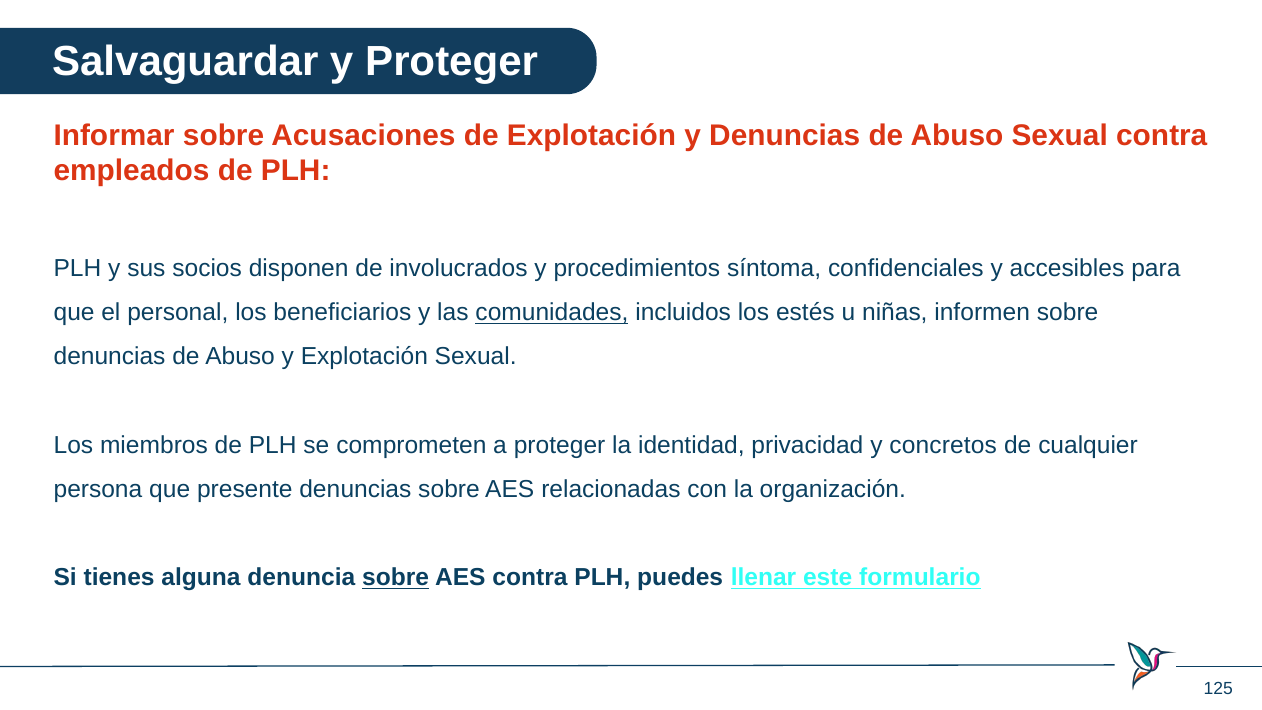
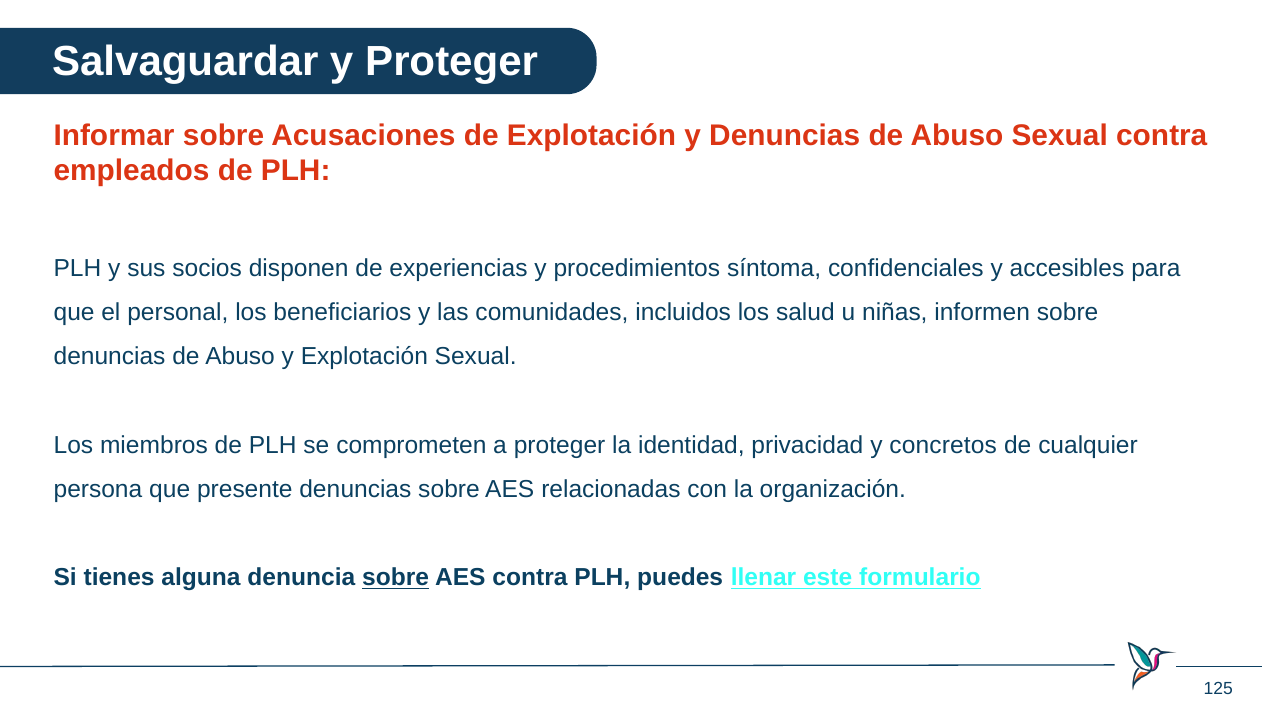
involucrados: involucrados -> experiencias (458, 268)
comunidades underline: present -> none (552, 313)
estés: estés -> salud (805, 313)
